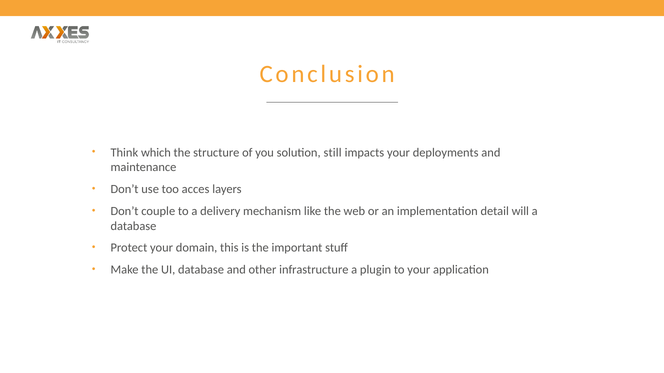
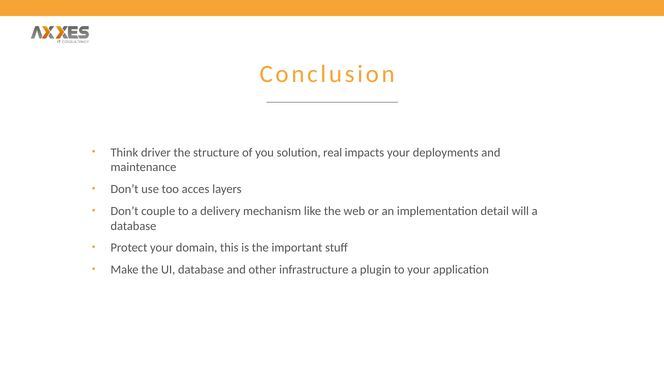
which: which -> driver (156, 153)
still: still -> real (333, 153)
